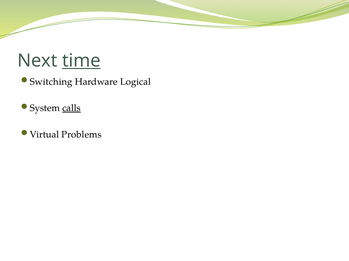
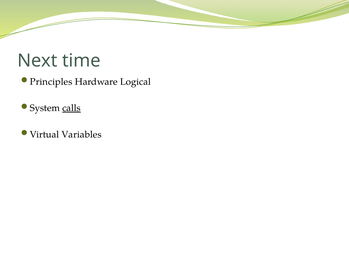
time underline: present -> none (81, 61)
Switching: Switching -> Principles (51, 82)
Problems: Problems -> Variables (82, 135)
